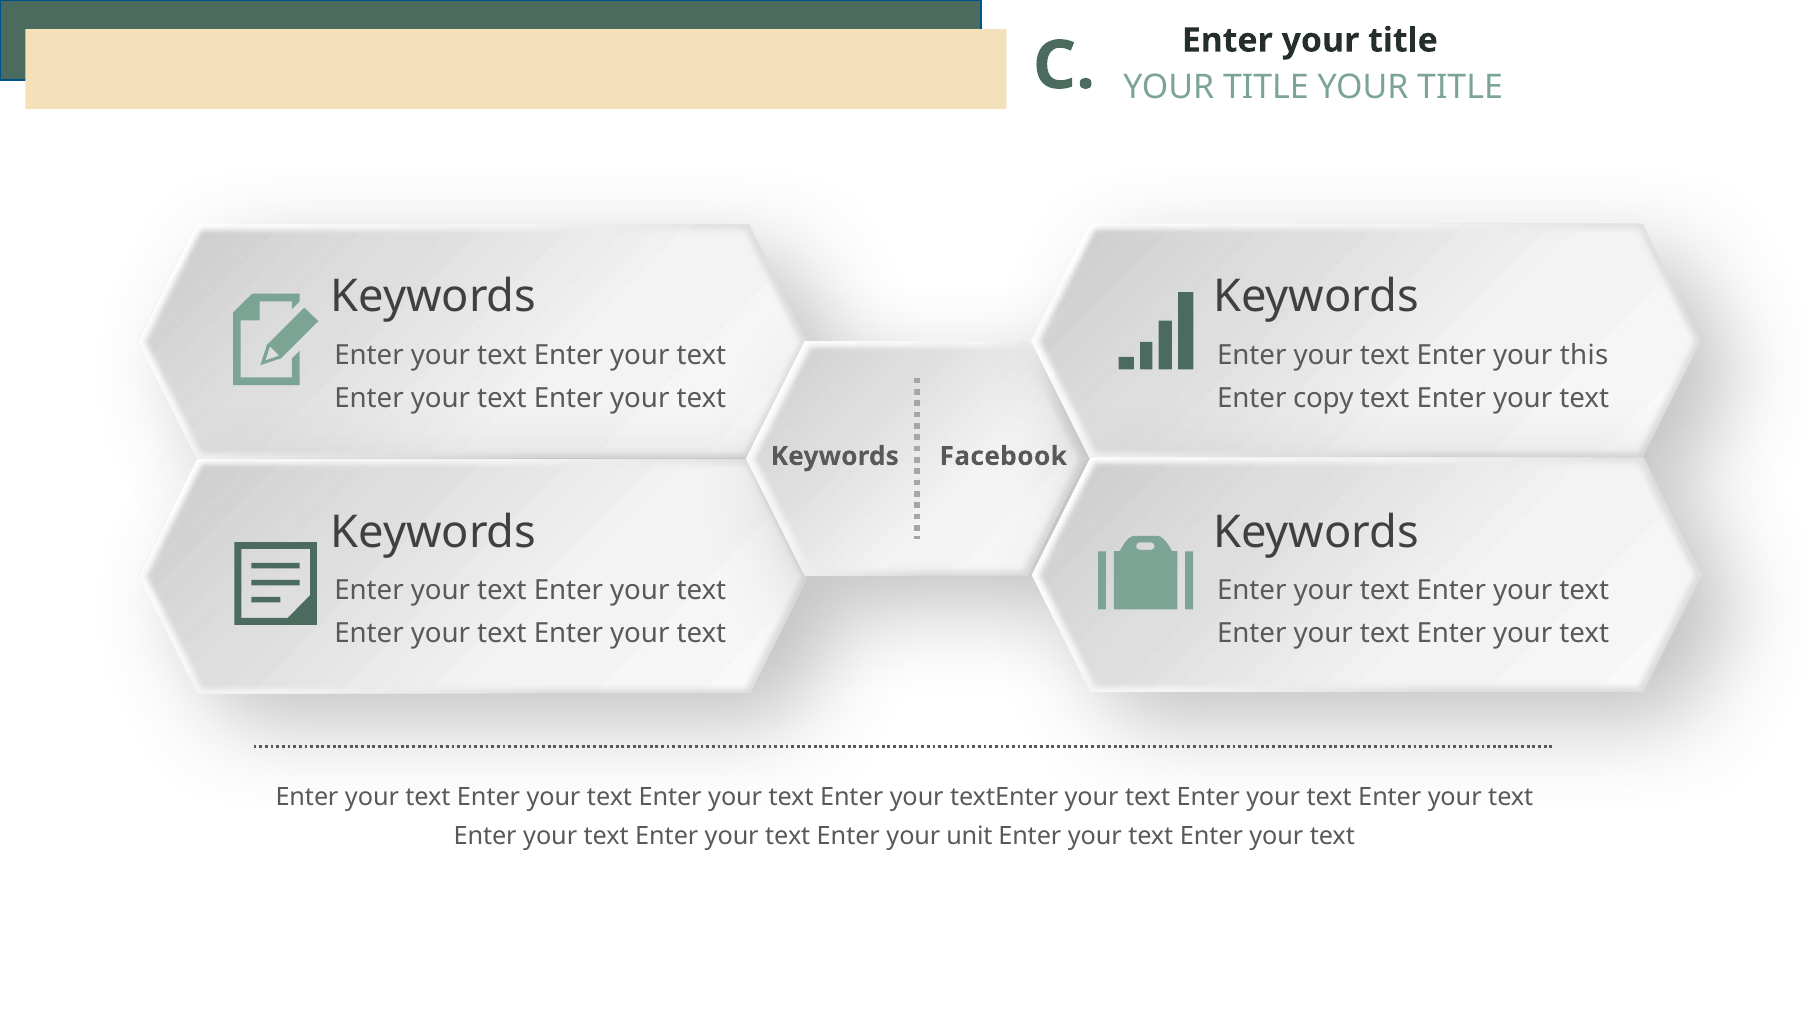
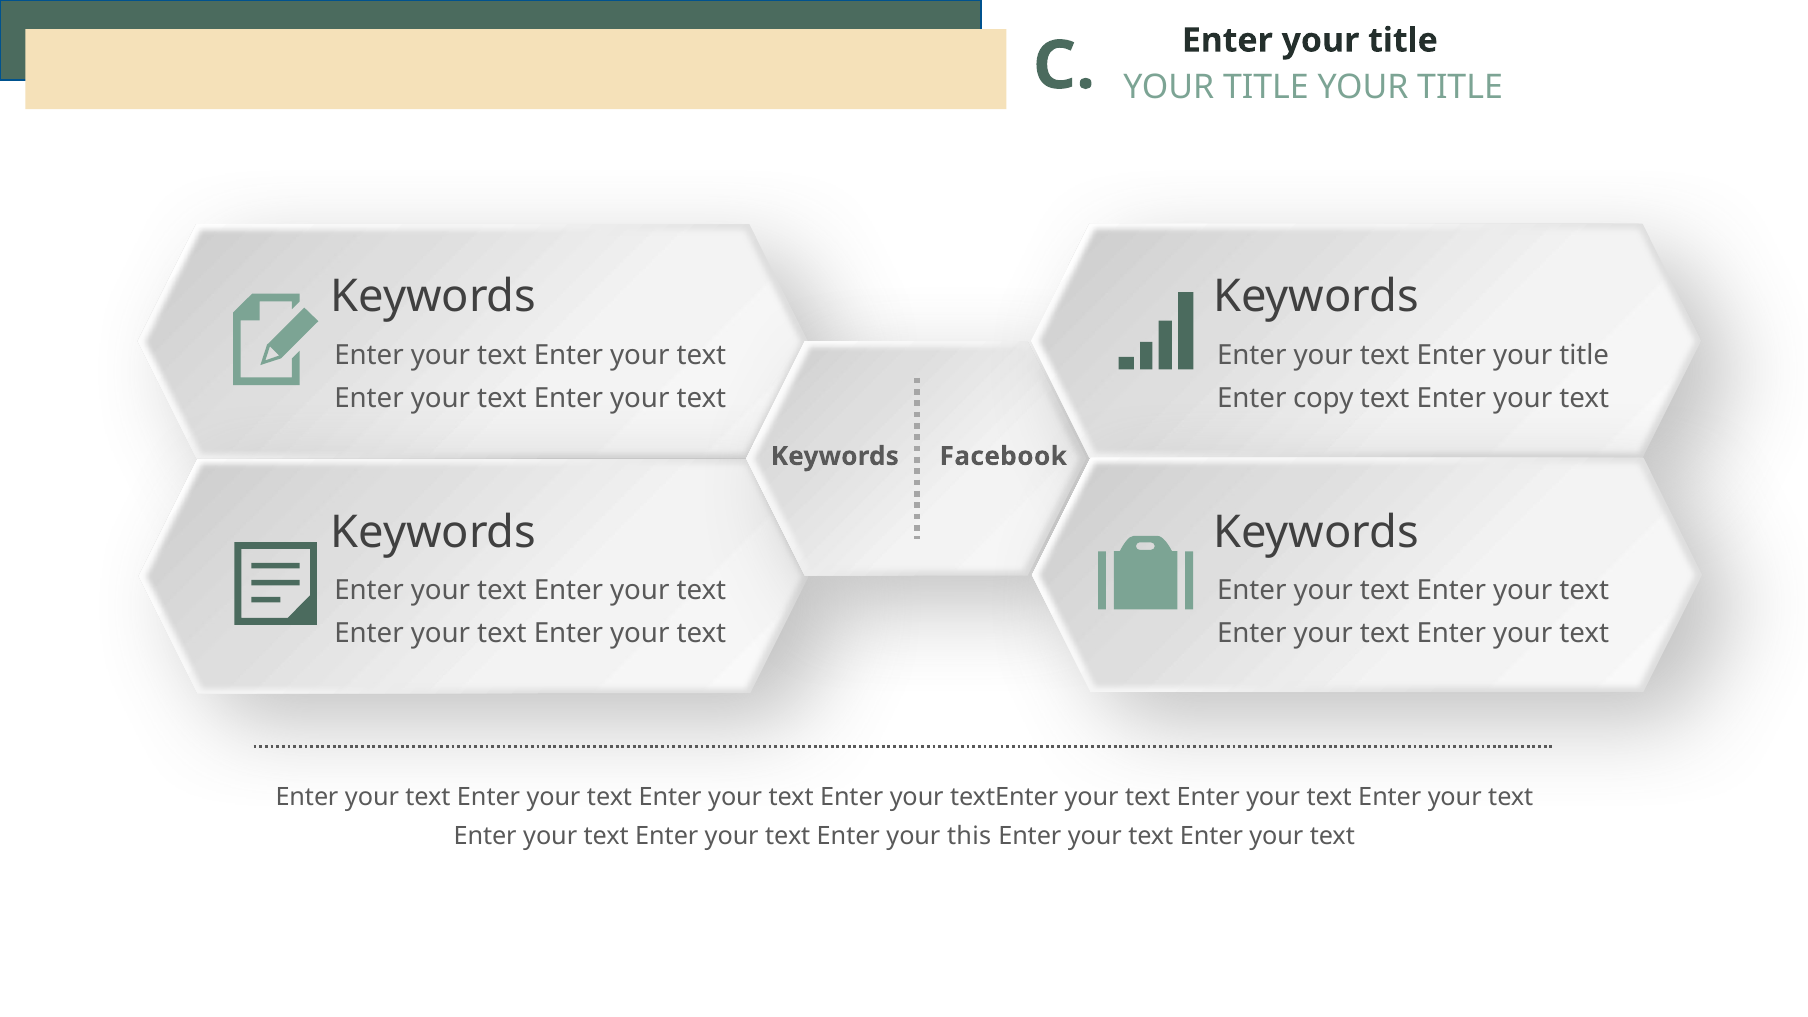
text Enter your this: this -> title (1584, 355)
unit: unit -> this (969, 836)
